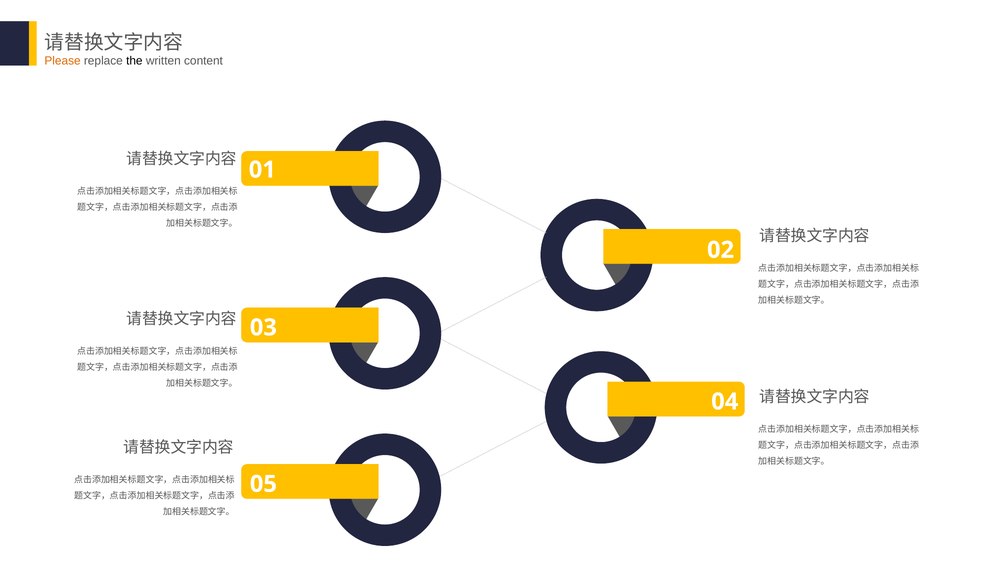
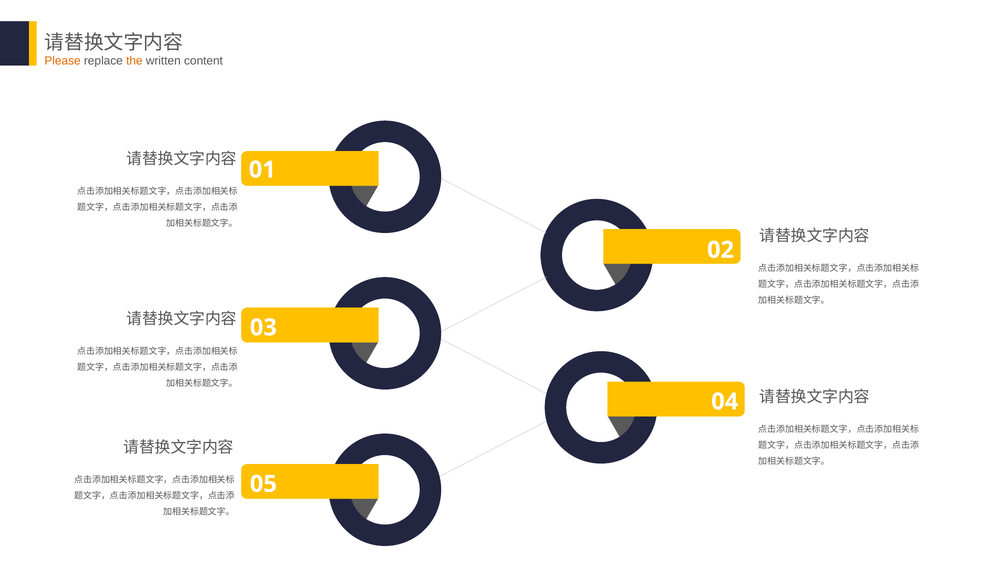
the colour: black -> orange (134, 61)
